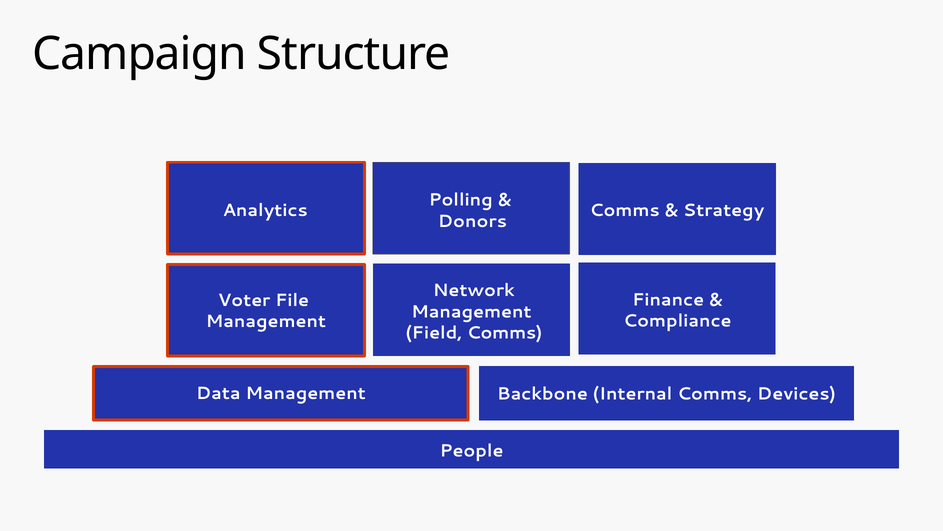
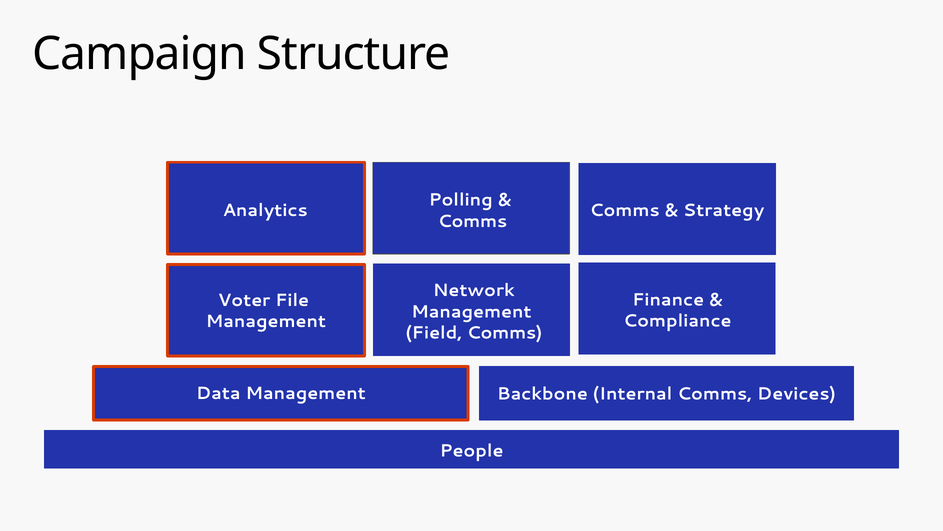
Donors: Donors -> Comms (472, 221)
